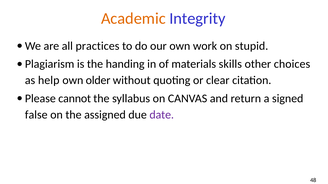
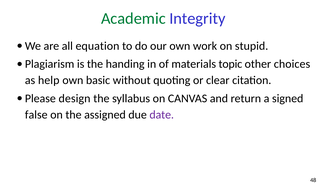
Academic colour: orange -> green (133, 19)
practices: practices -> equation (97, 46)
skills: skills -> topic (230, 64)
older: older -> basic (98, 81)
cannot: cannot -> design (75, 99)
